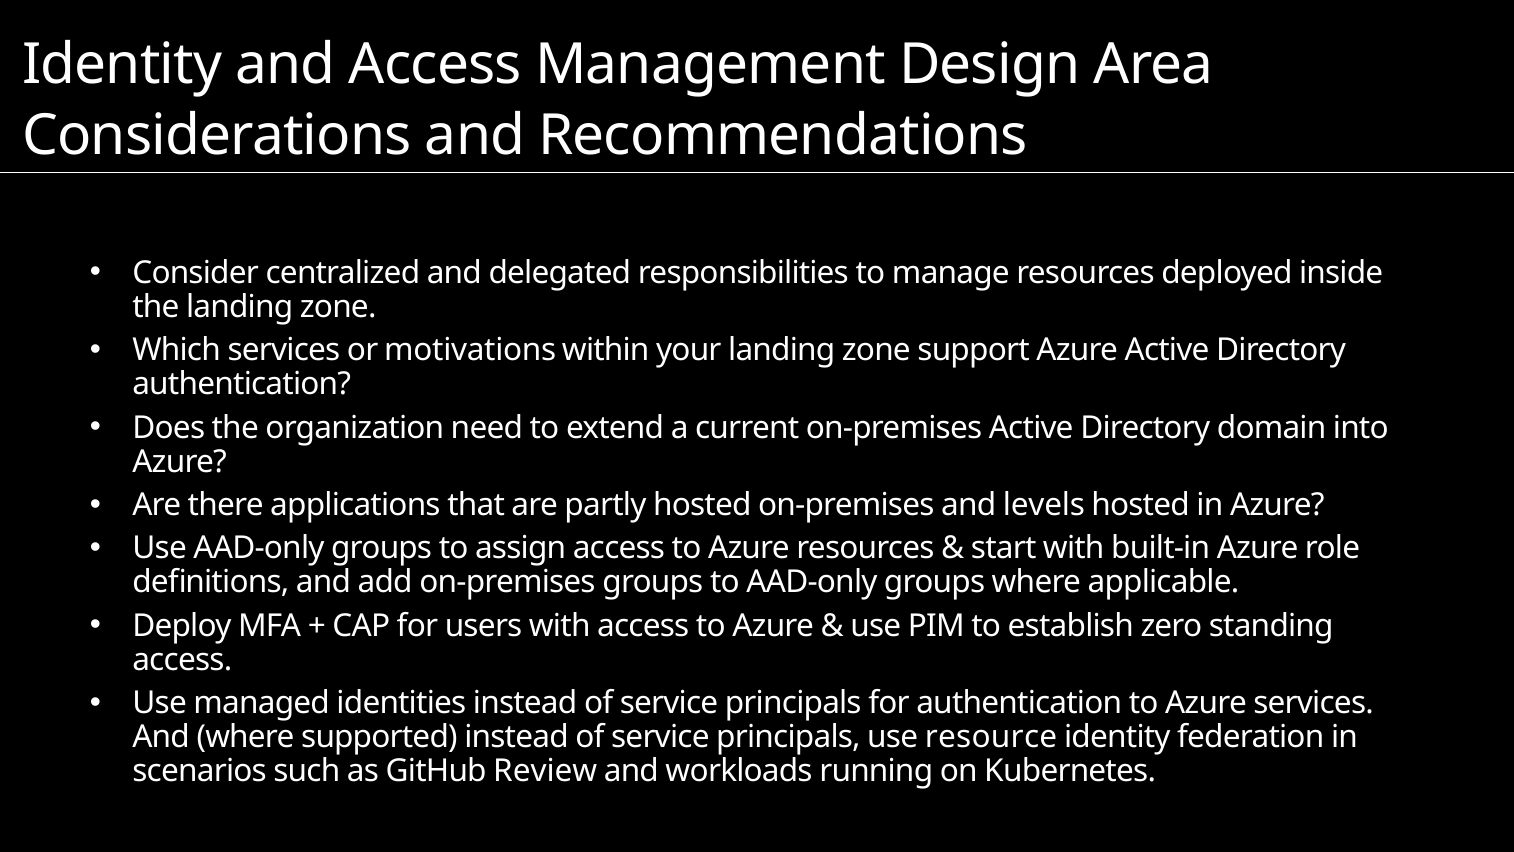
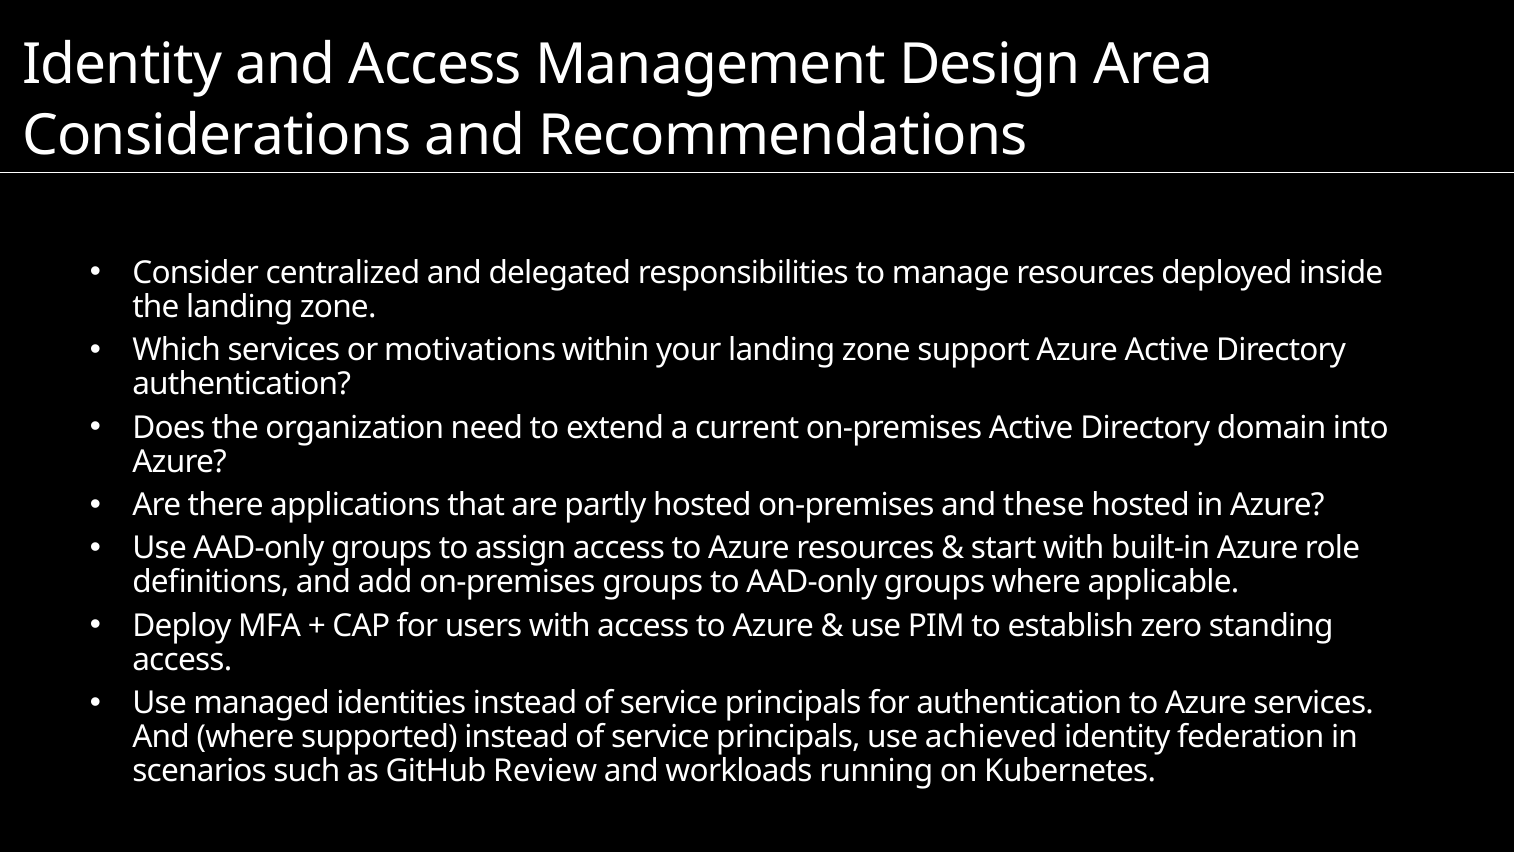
levels: levels -> these (1044, 505)
resource: resource -> achieved (991, 737)
